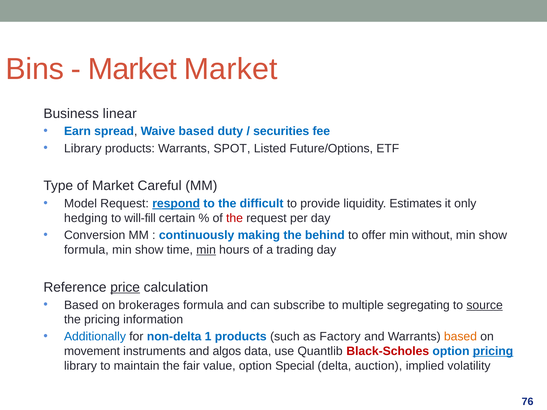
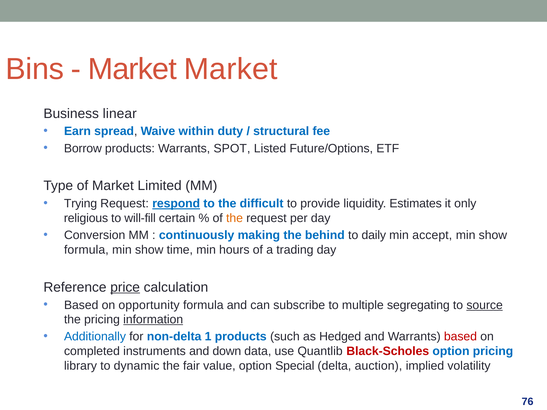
Waive based: based -> within (196, 131)
securities: securities -> structural (281, 131)
Library: Library -> Borrow (83, 148)
Careful: Careful -> Limited (160, 186)
Model: Model -> Trying (81, 204)
hedging: hedging -> religious (86, 218)
the colour: red -> orange (235, 218)
offer: offer -> daily (374, 235)
without: without -> accept (432, 235)
min underline: present -> none (206, 250)
brokerages: brokerages -> opportunity (149, 305)
information underline: none -> present (153, 320)
Factory: Factory -> Hedged (340, 337)
based colour: orange -> red (460, 337)
movement: movement -> completed (92, 351)
algos: algos -> down (227, 351)
pricing underline: present -> none (493, 351)
maintain: maintain -> dynamic (137, 366)
